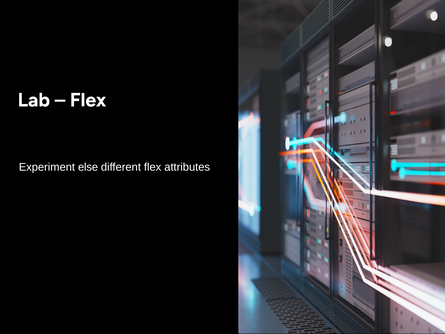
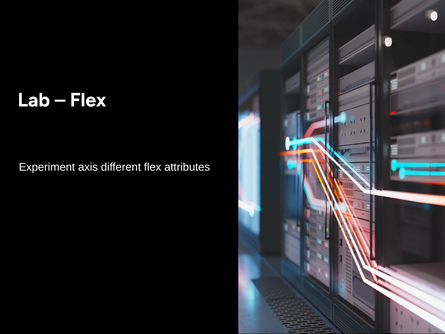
else: else -> axis (88, 167)
